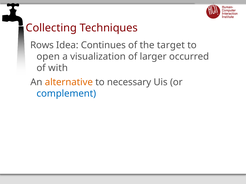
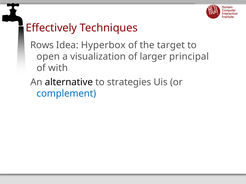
Collecting: Collecting -> Effectively (51, 28)
Continues: Continues -> Hyperbox (103, 45)
occurred: occurred -> principal (189, 57)
alternative colour: orange -> black (69, 82)
necessary: necessary -> strategies (129, 82)
